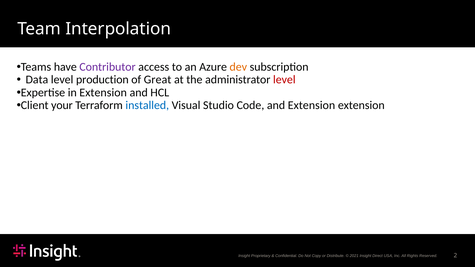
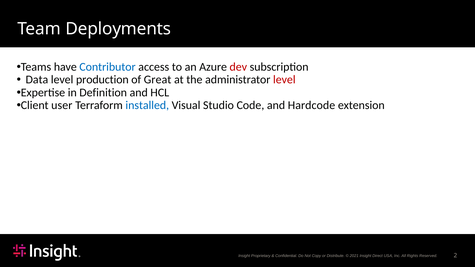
Interpolation: Interpolation -> Deployments (118, 29)
Contributor colour: purple -> blue (108, 67)
dev colour: orange -> red (238, 67)
in Extension: Extension -> Definition (103, 93)
your: your -> user (62, 105)
and Extension: Extension -> Hardcode (311, 105)
